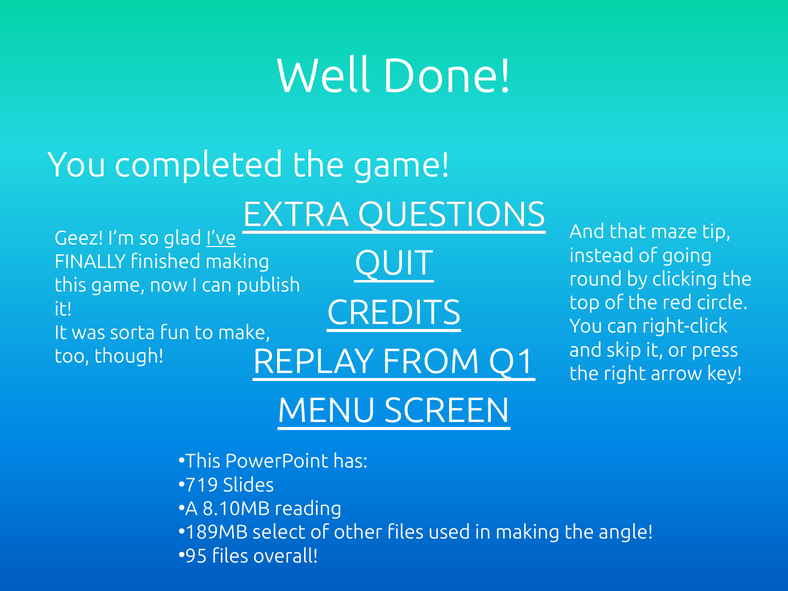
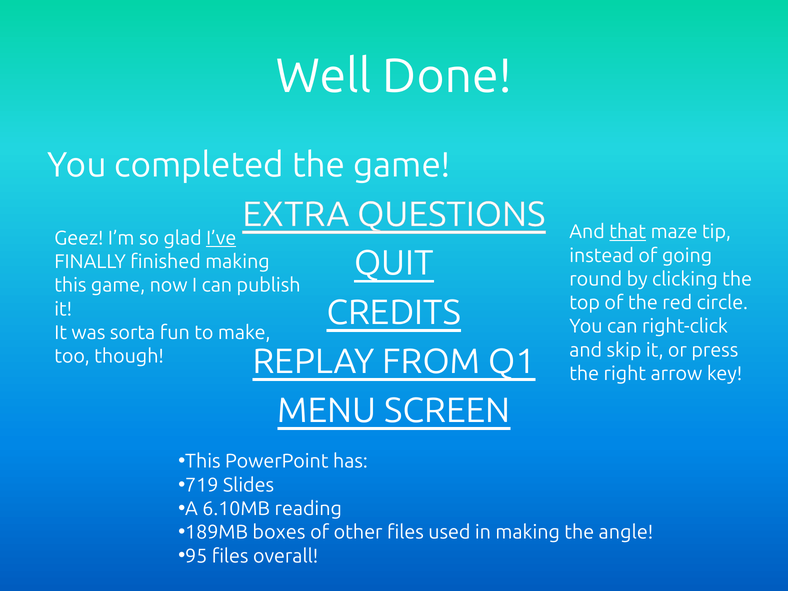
that underline: none -> present (628, 232)
8.10MB: 8.10MB -> 6.10MB (236, 509)
select: select -> boxes (279, 532)
